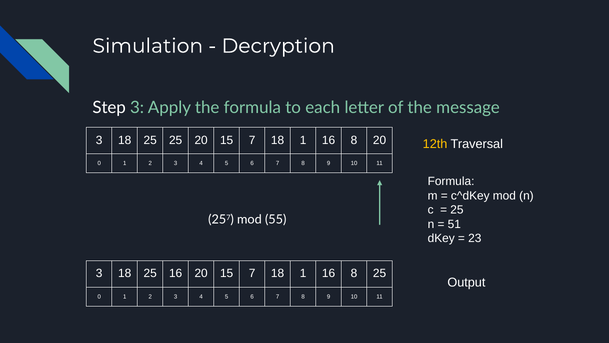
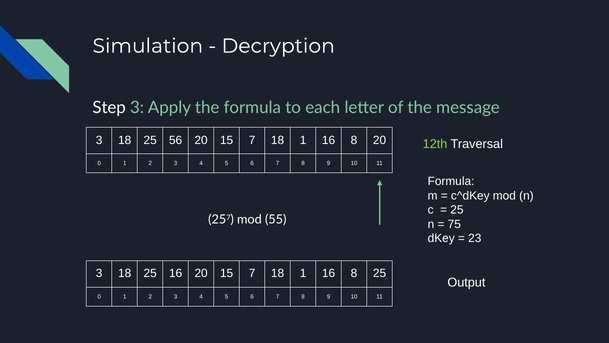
25 25: 25 -> 56 (176, 140)
12th colour: yellow -> light green (435, 144)
51: 51 -> 75 (454, 224)
